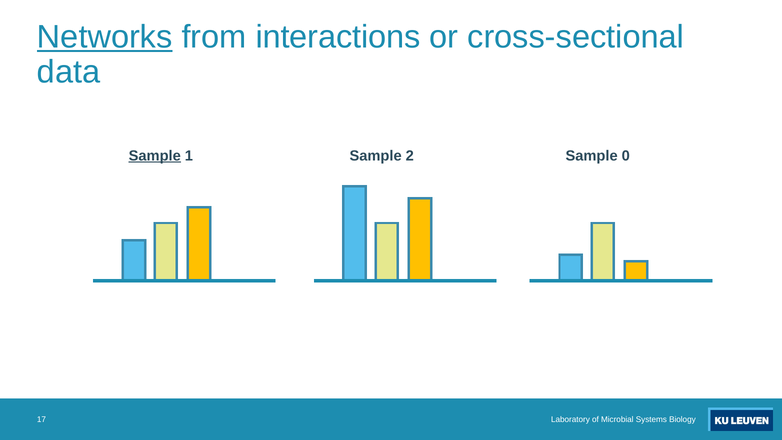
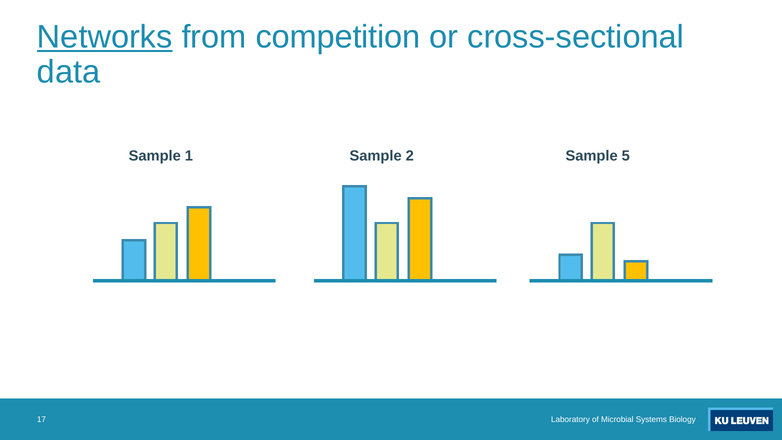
interactions: interactions -> competition (338, 37)
Sample underline: present -> none (155, 156)
0: 0 -> 5 (626, 156)
